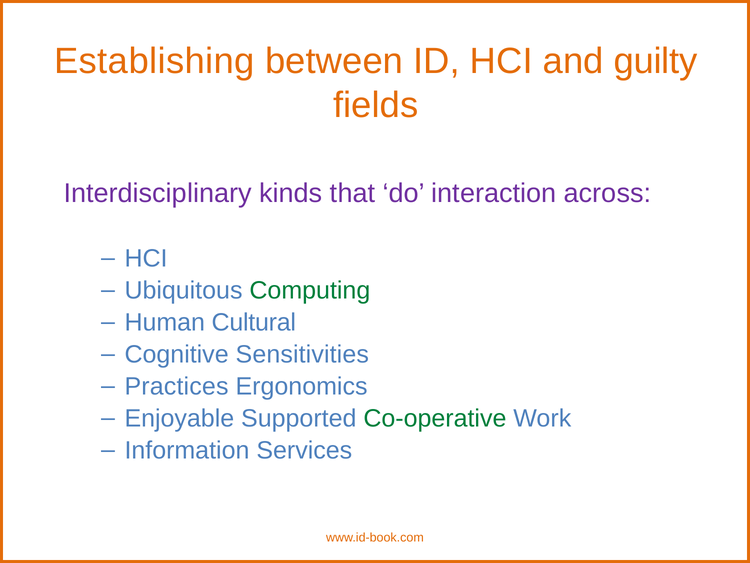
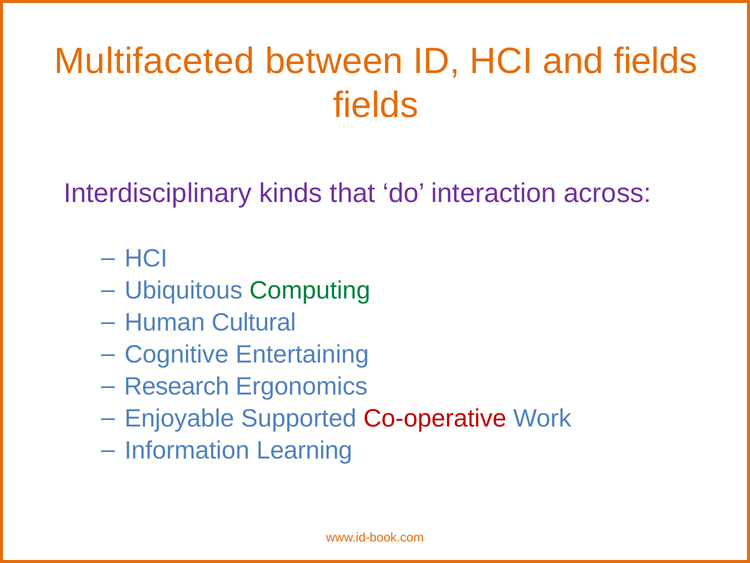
Establishing: Establishing -> Multifaceted (154, 61)
and guilty: guilty -> fields (656, 61)
Sensitivities: Sensitivities -> Entertaining (302, 354)
Practices: Practices -> Research (177, 386)
Co-operative colour: green -> red (435, 418)
Services: Services -> Learning (304, 450)
